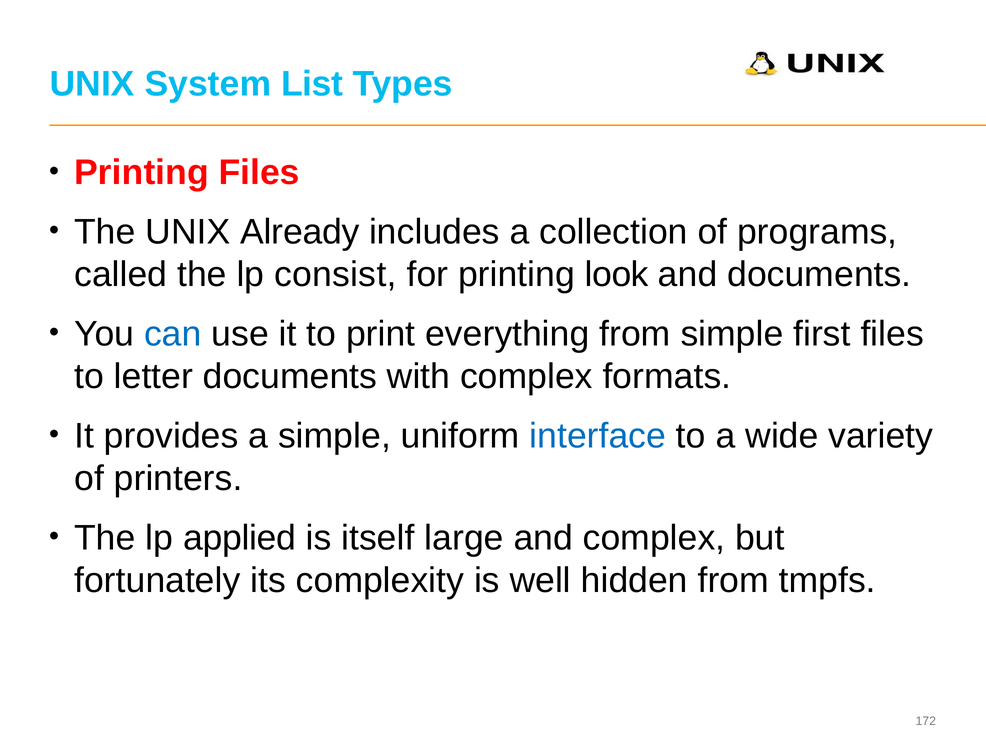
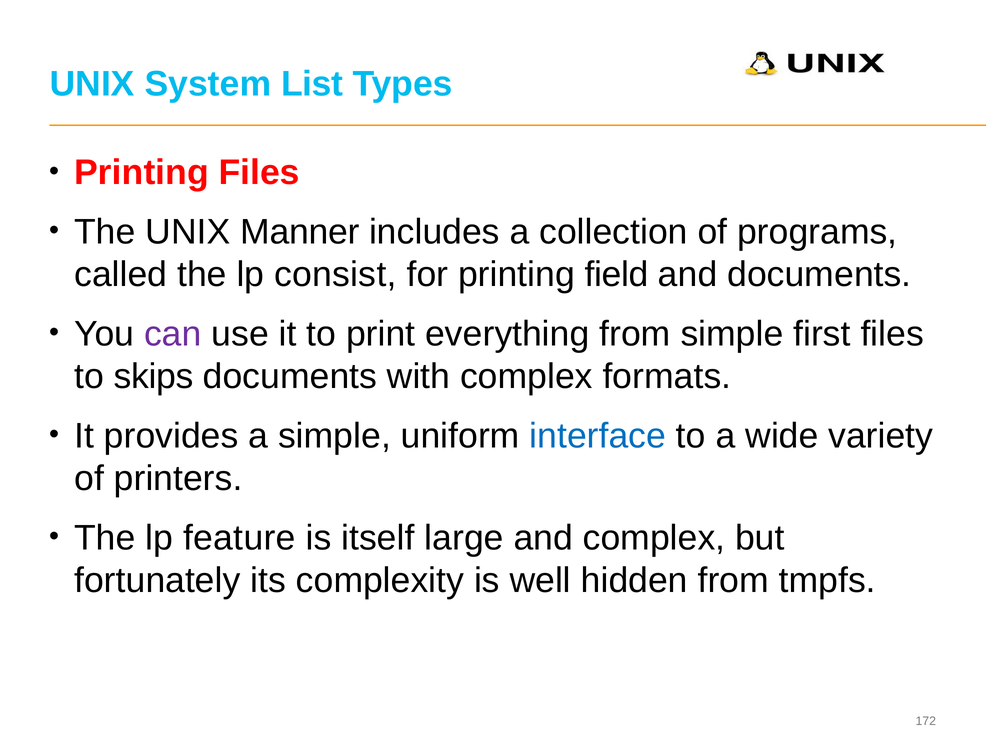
Already: Already -> Manner (300, 232)
look: look -> field (617, 275)
can colour: blue -> purple (173, 334)
letter: letter -> skips (154, 377)
applied: applied -> feature (239, 538)
